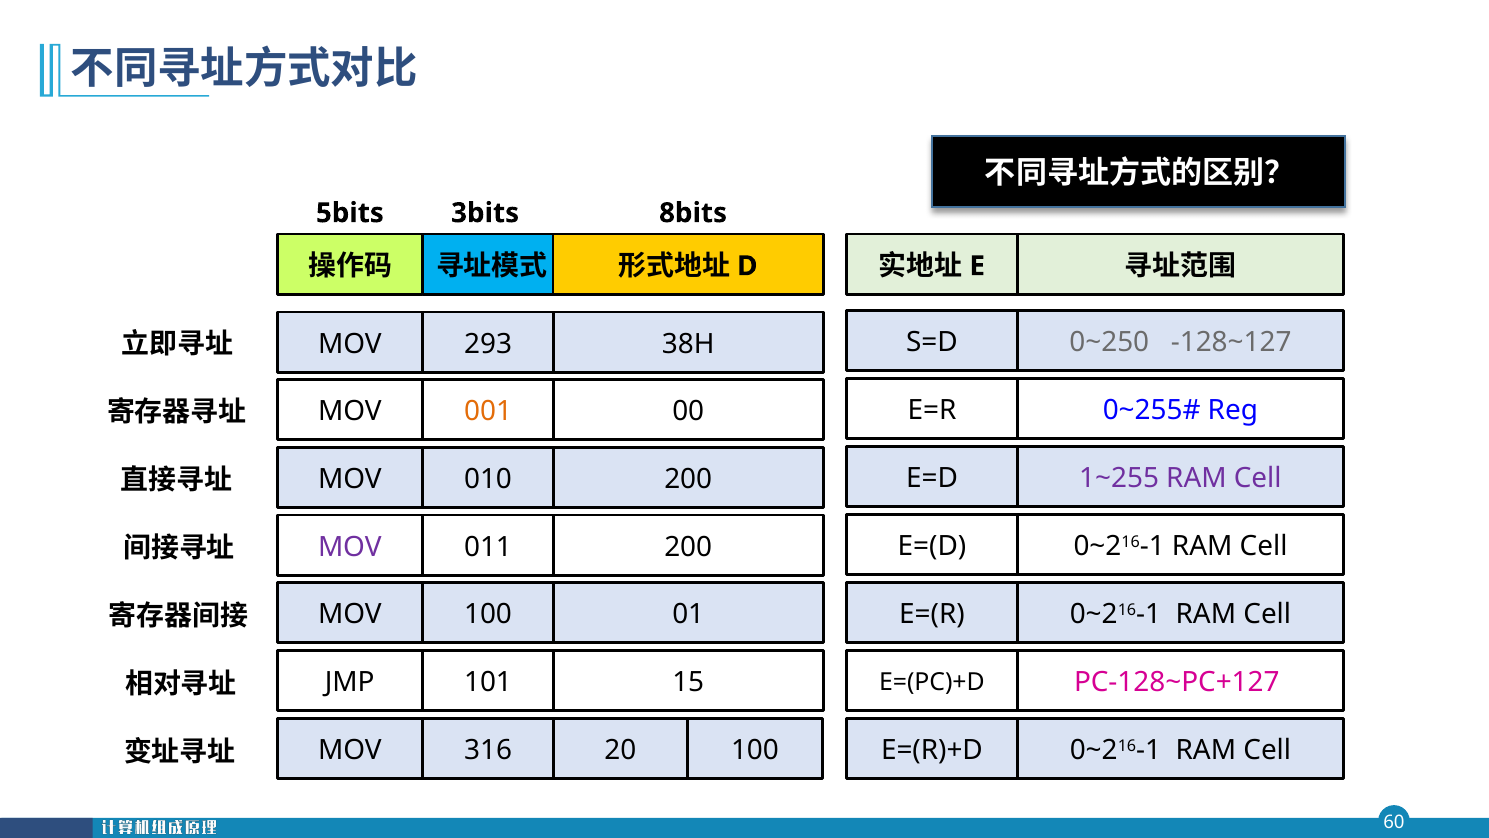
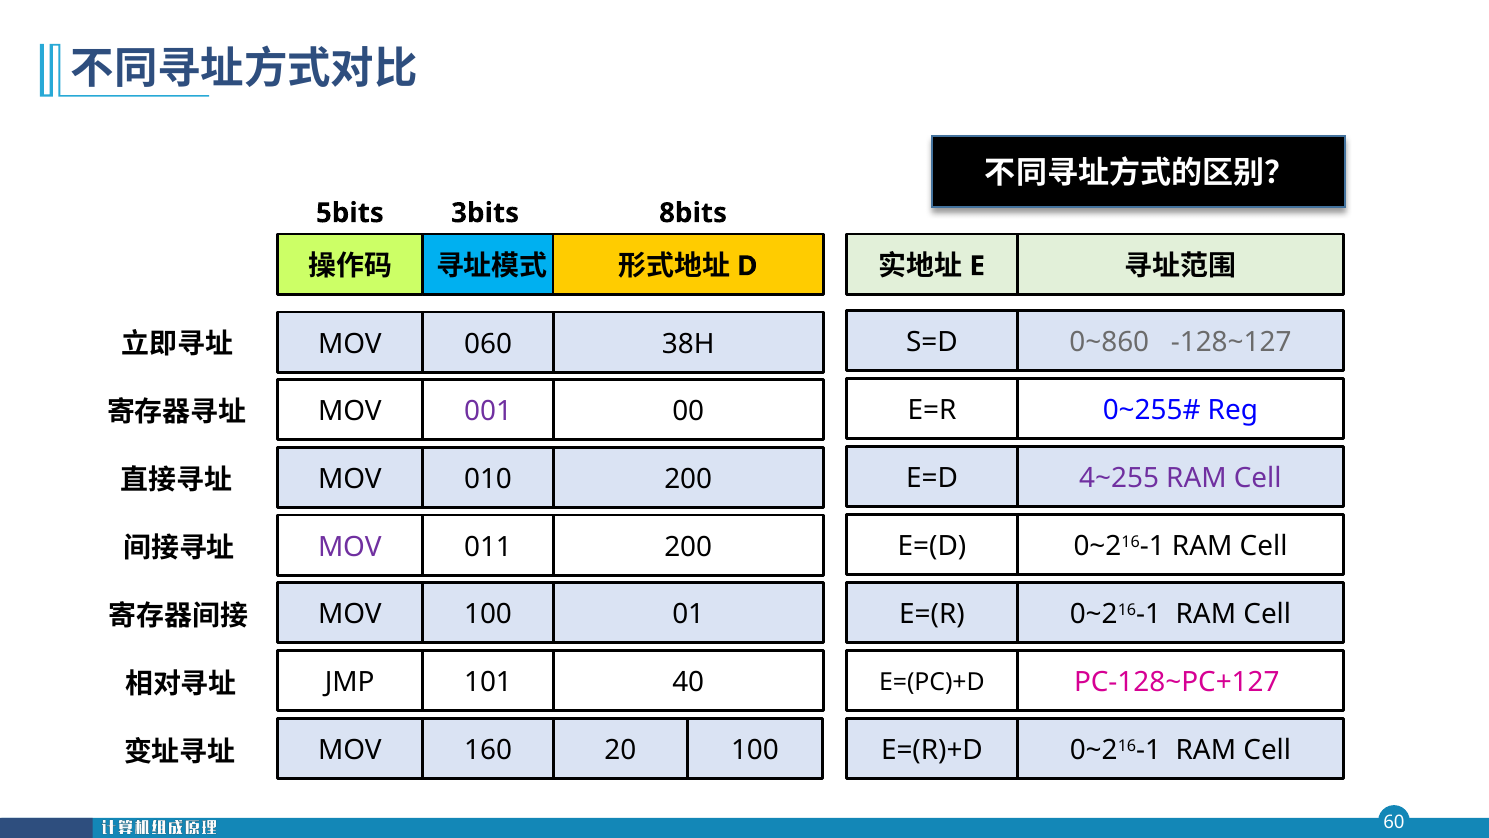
0~250: 0~250 -> 0~860 (1109, 342)
293: 293 -> 060 (488, 344)
001 colour: orange -> purple (488, 411)
1~255: 1~255 -> 4~255 (1119, 478)
15: 15 -> 40 (688, 682)
316: 316 -> 160 (488, 750)
